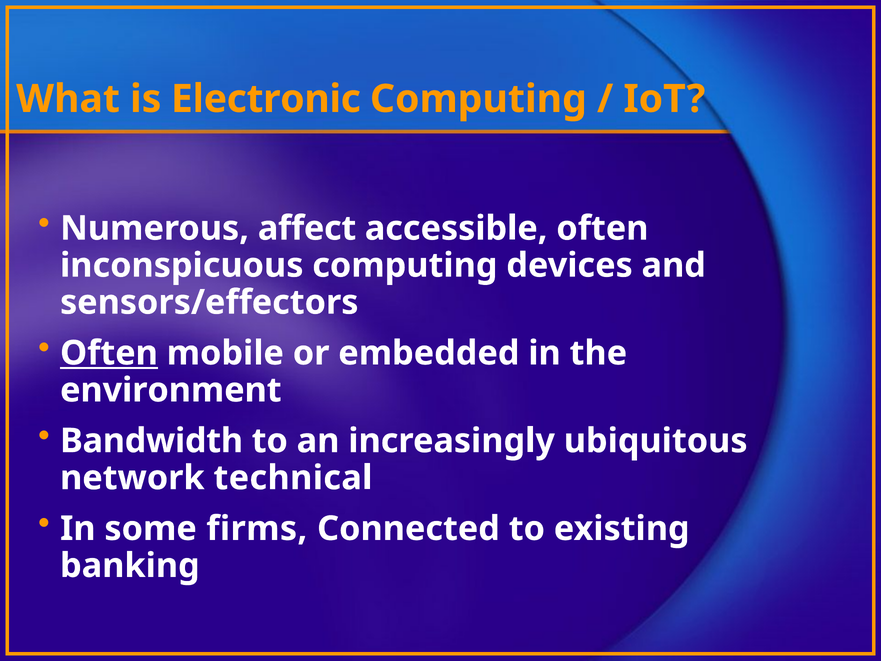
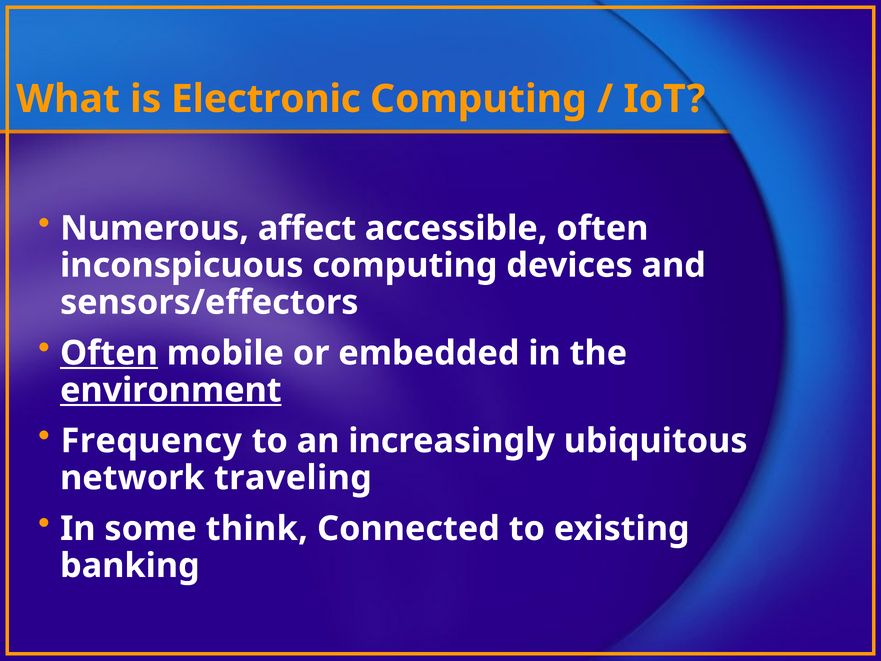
environment underline: none -> present (171, 390)
Bandwidth: Bandwidth -> Frequency (151, 441)
technical: technical -> traveling (293, 478)
firms: firms -> think (257, 528)
